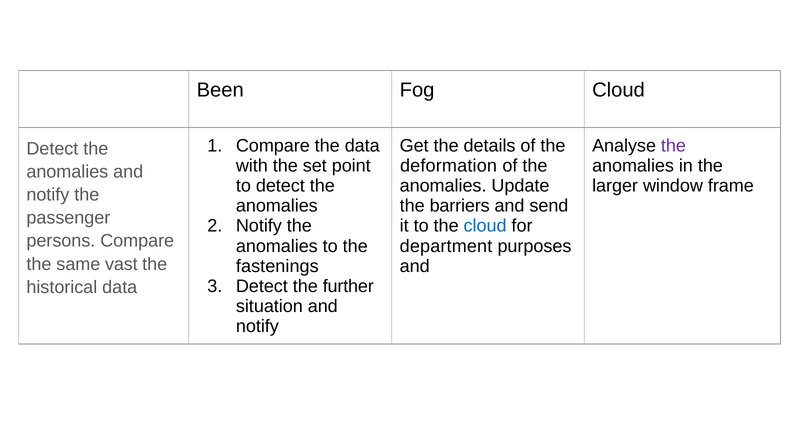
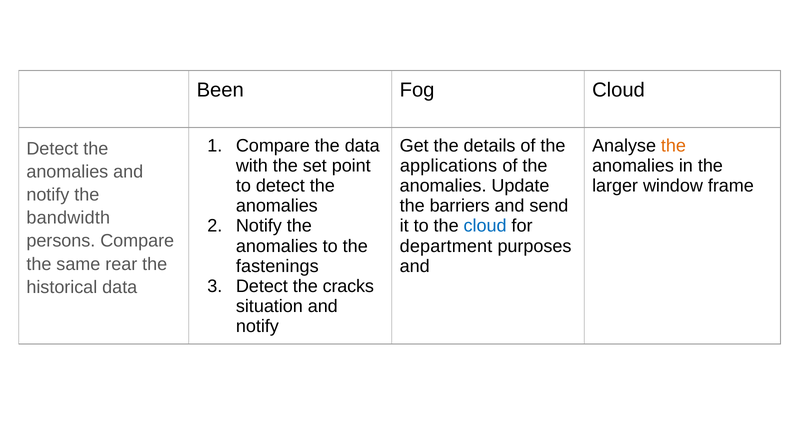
the colour: purple -> orange (673, 145)
deformation: deformation -> applications (449, 166)
passenger: passenger -> bandwidth (68, 218)
vast: vast -> rear (121, 264)
further: further -> cracks (348, 286)
